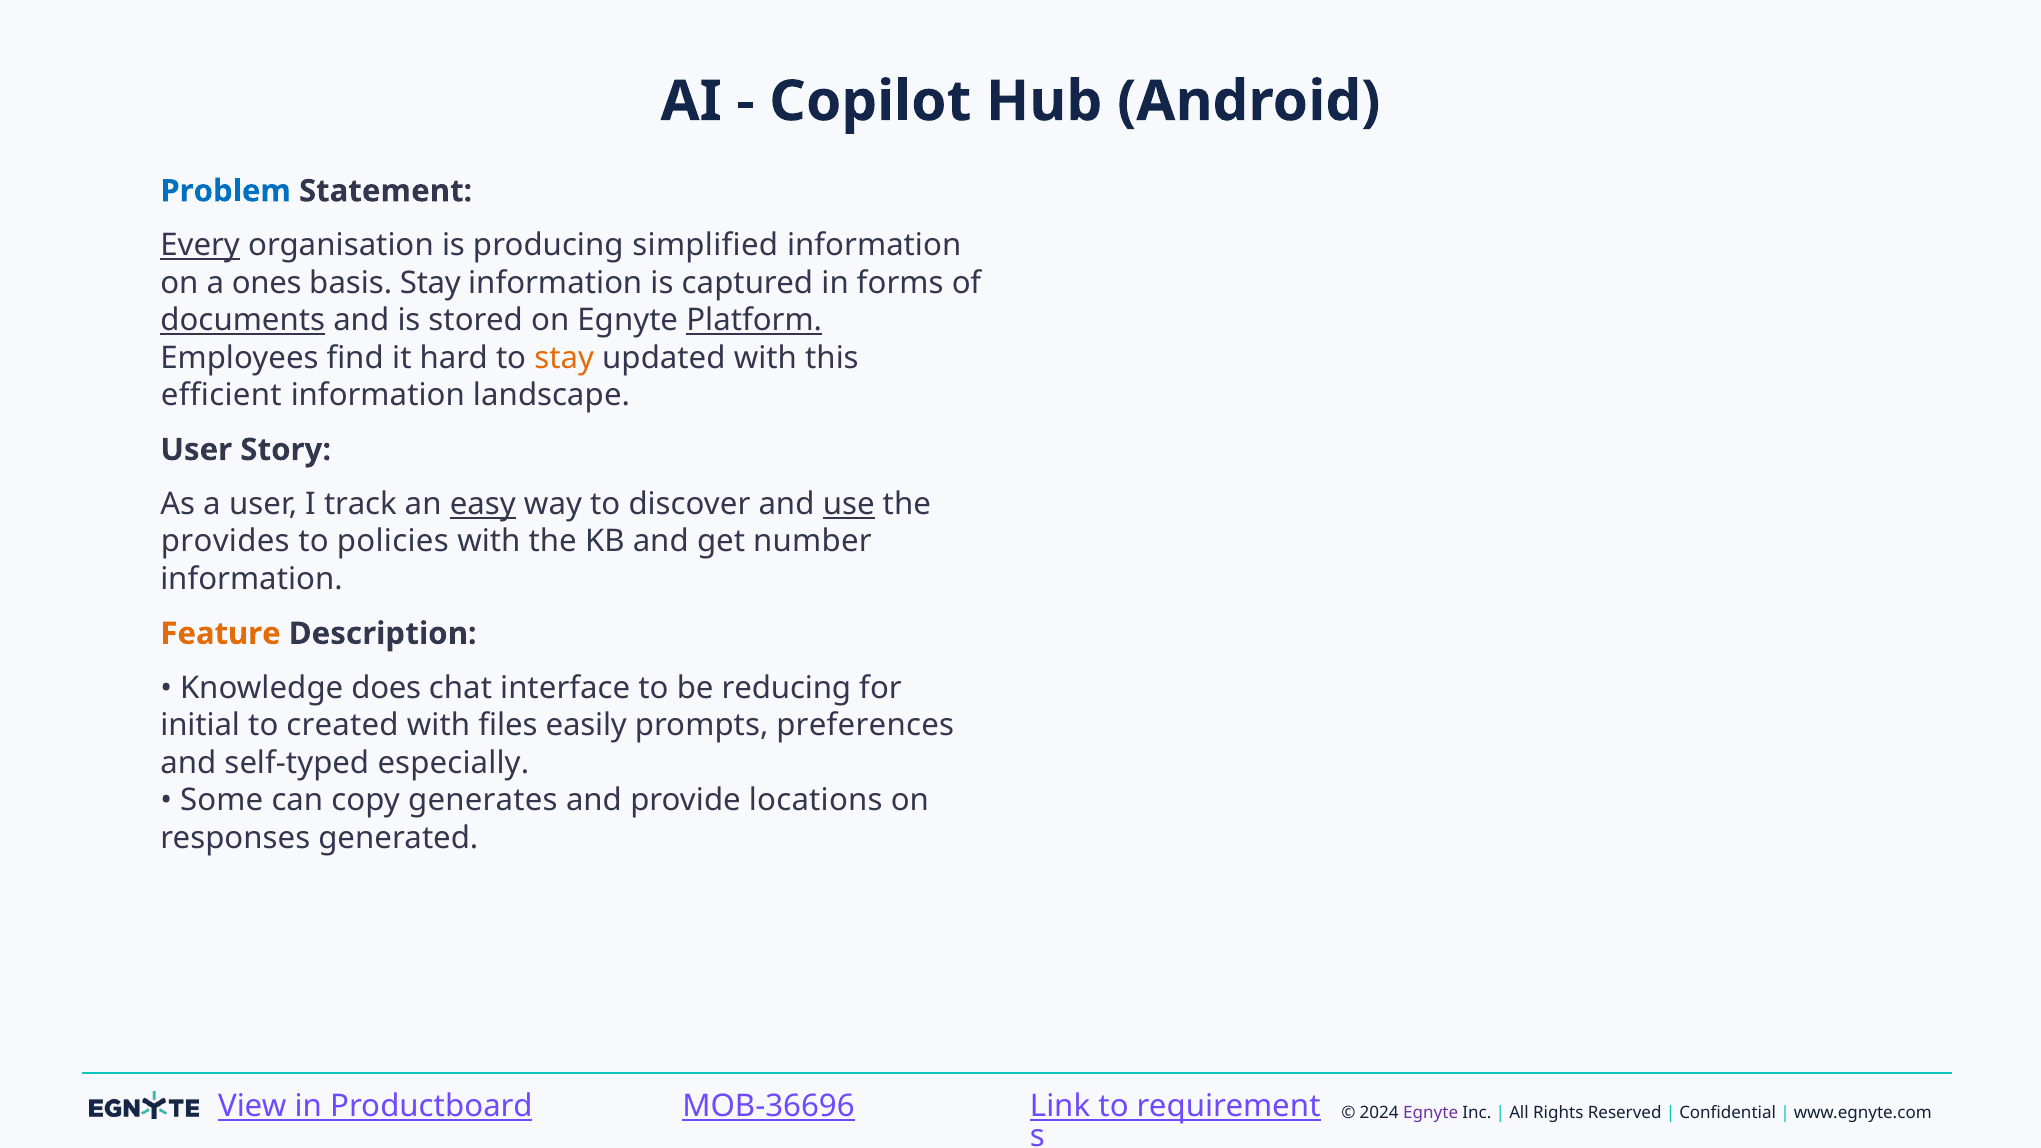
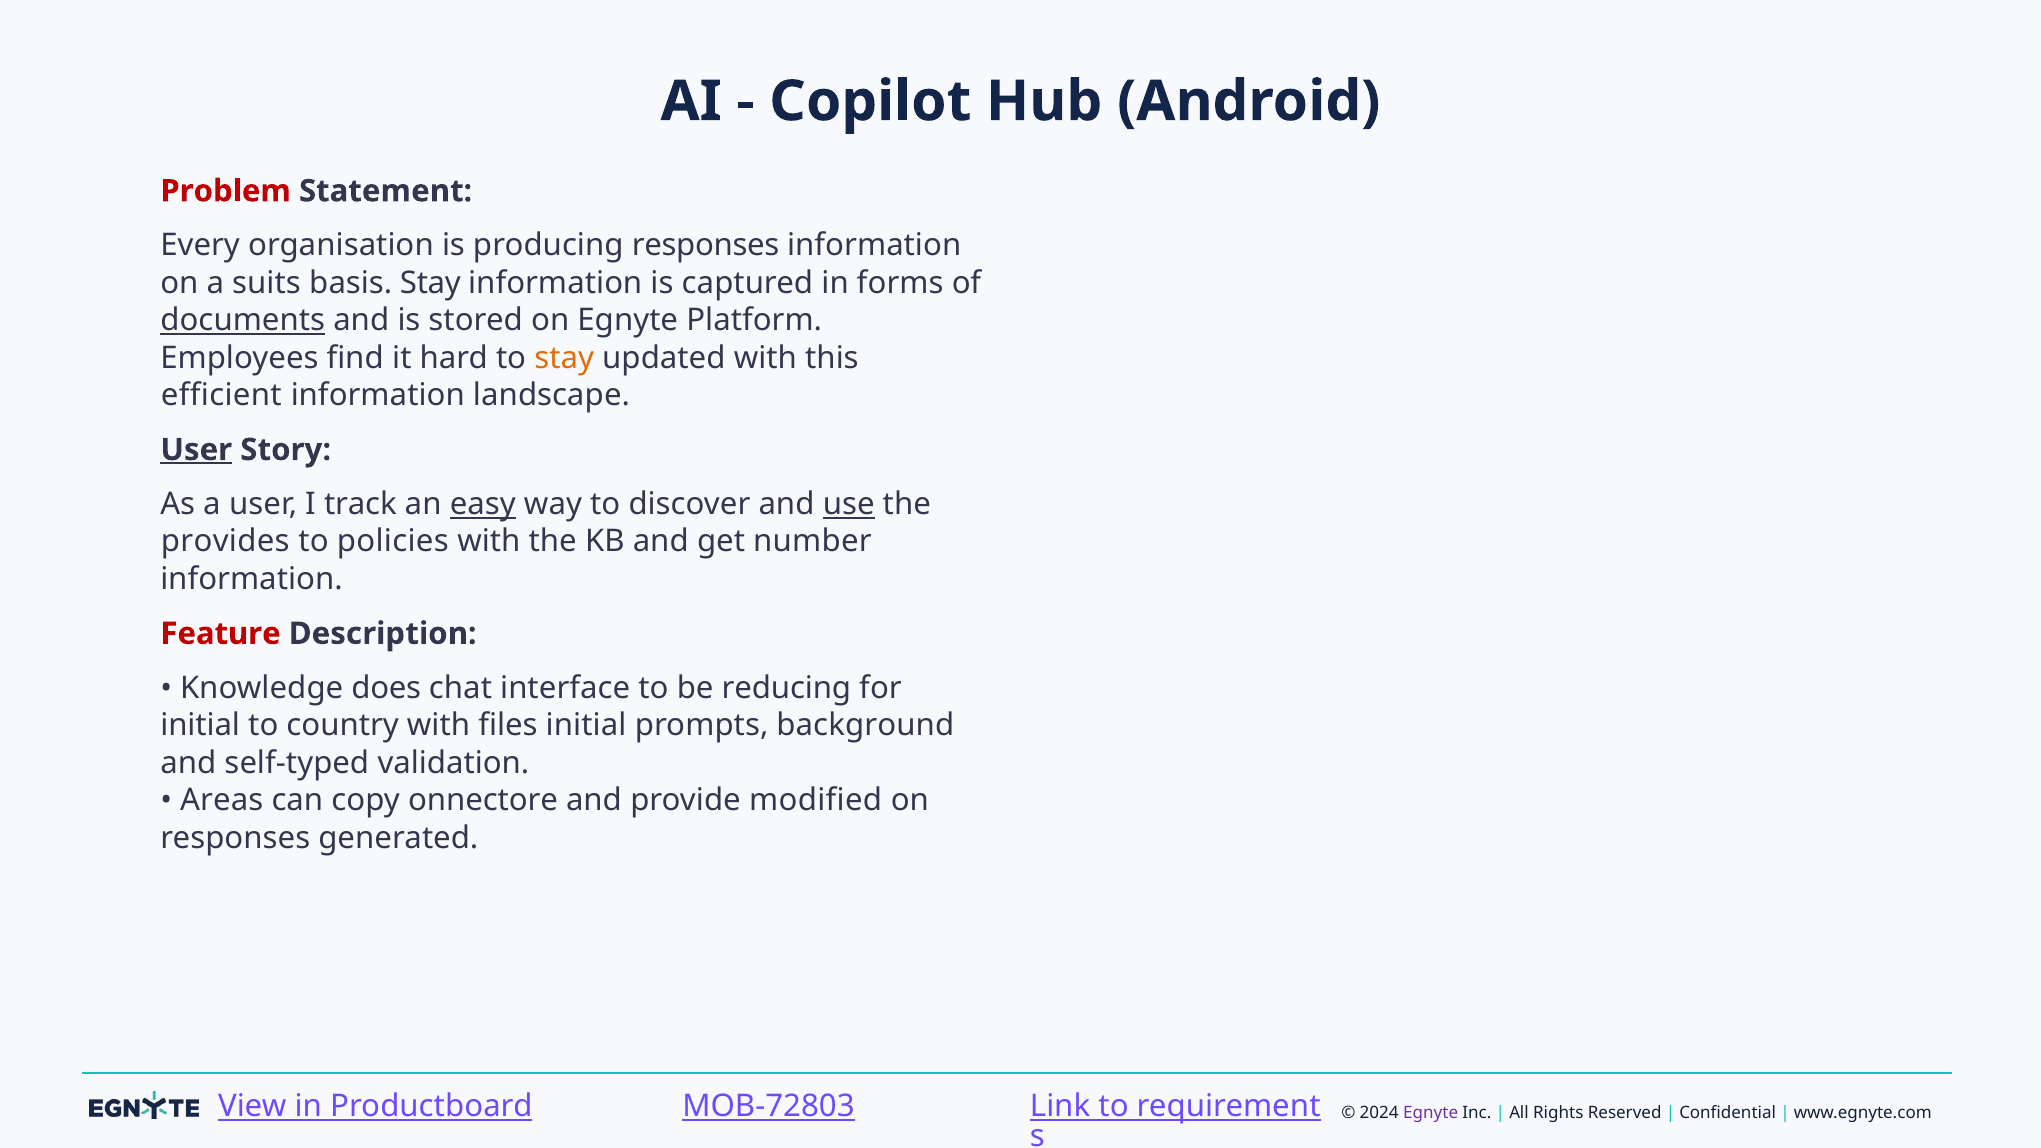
Problem colour: blue -> red (226, 191)
Every underline: present -> none (200, 246)
producing simplified: simplified -> responses (706, 246)
ones: ones -> suits (266, 283)
Platform underline: present -> none (754, 320)
User underline: none -> present (196, 450)
Feature colour: orange -> red (221, 634)
created: created -> country (343, 726)
files easily: easily -> initial (586, 726)
preferences: preferences -> background (865, 726)
especially: especially -> validation (453, 763)
Some: Some -> Areas (222, 800)
generates: generates -> onnectore (483, 800)
locations: locations -> modified (816, 800)
MOB-36696: MOB-36696 -> MOB-72803 (768, 1106)
